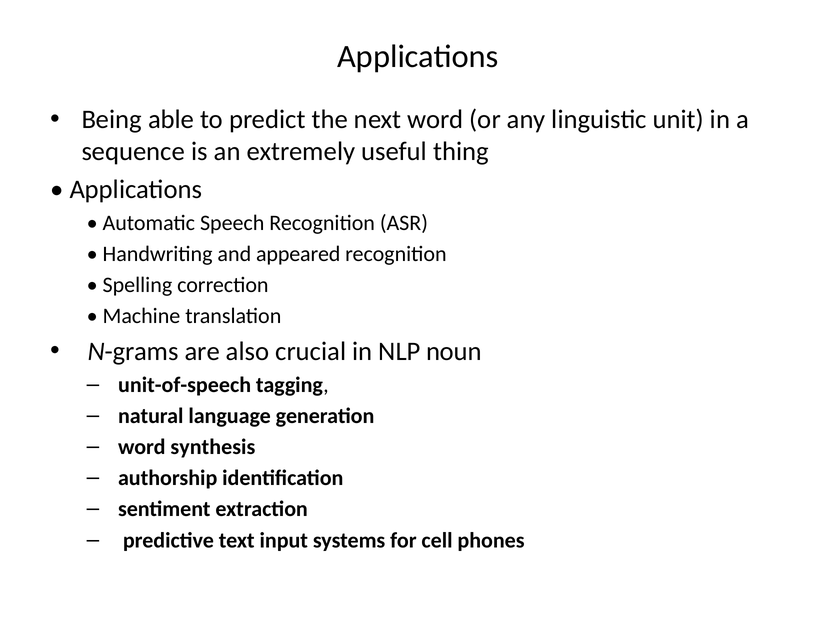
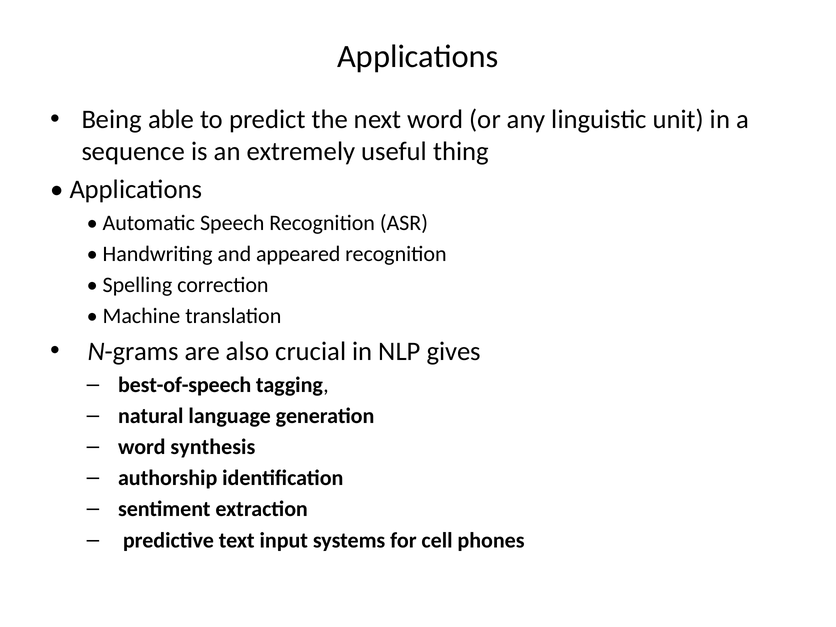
noun: noun -> gives (454, 351)
unit-of-speech: unit-of-speech -> best-of-speech (185, 385)
